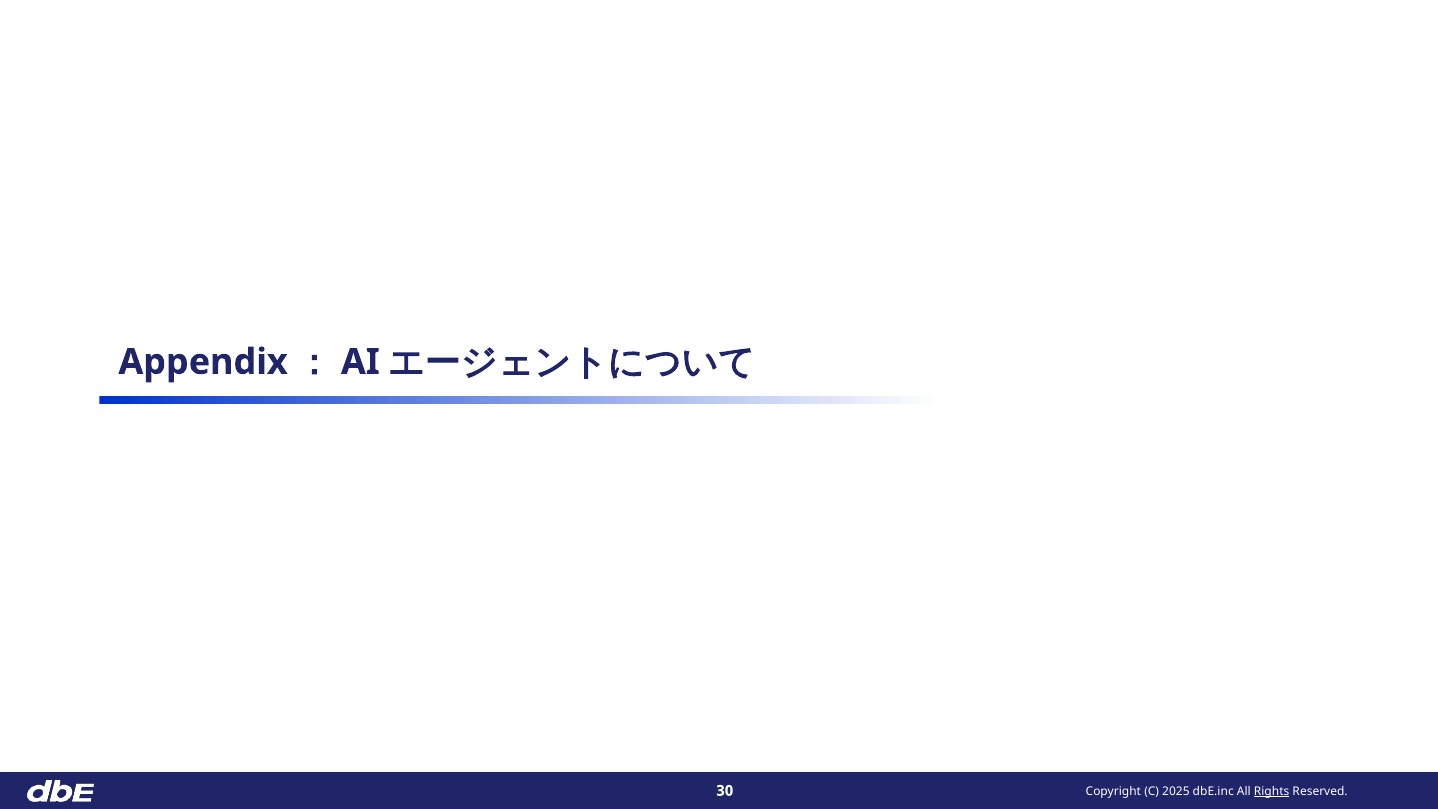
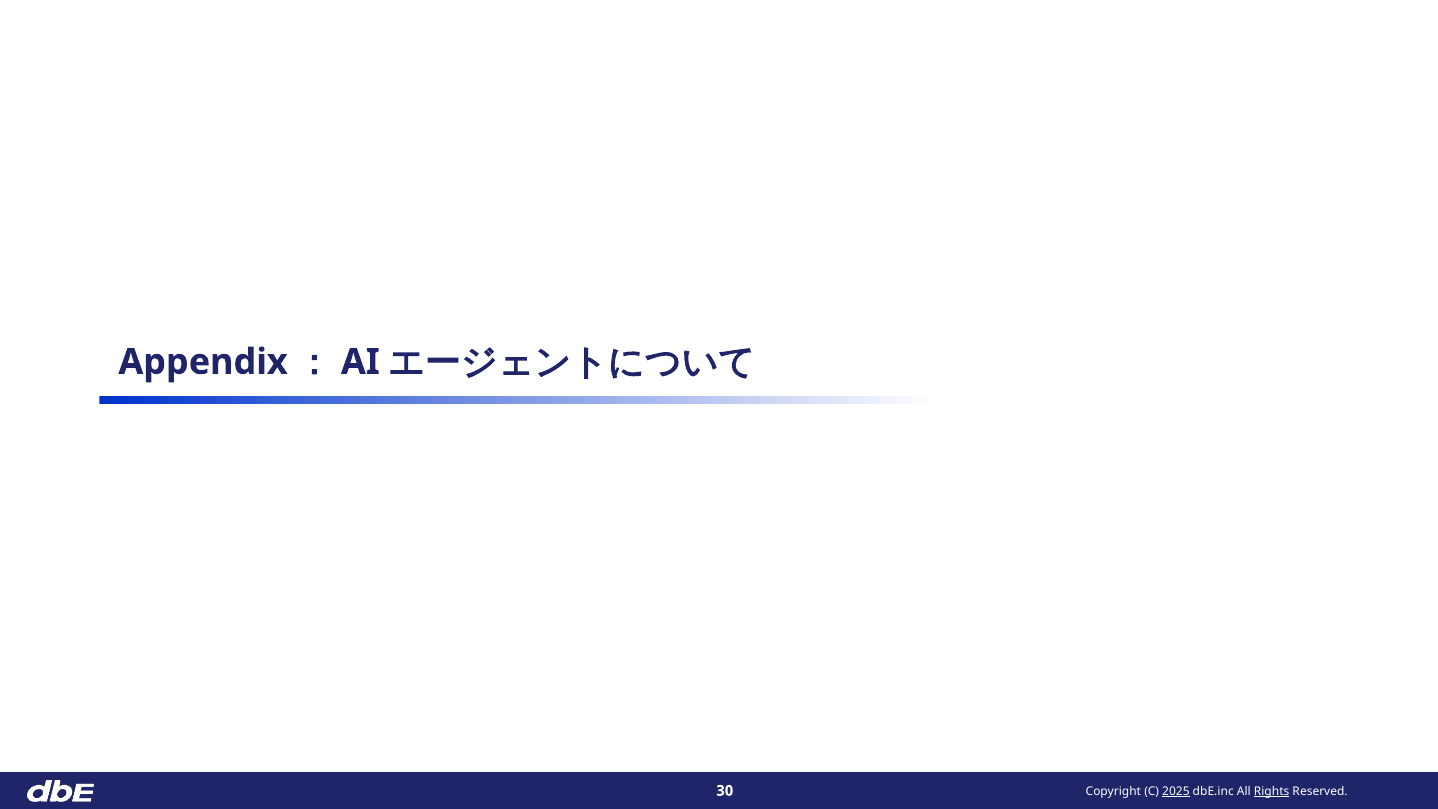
2025 underline: none -> present (1176, 791)
